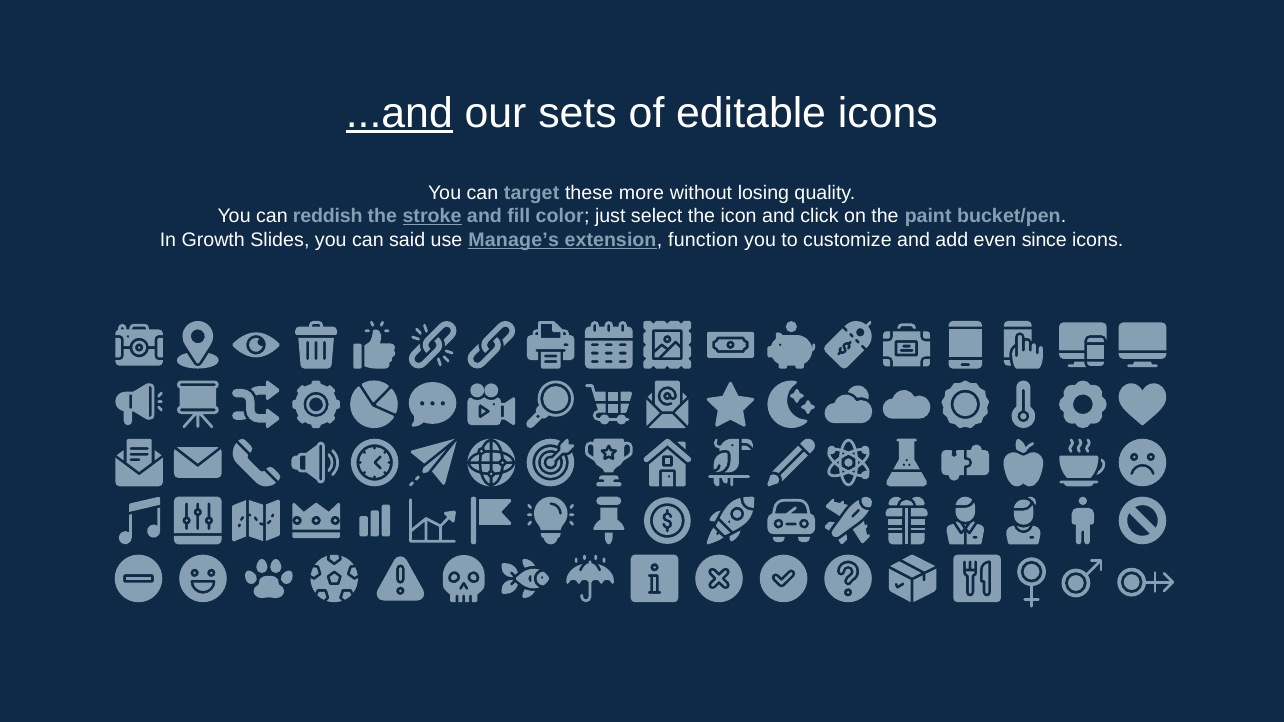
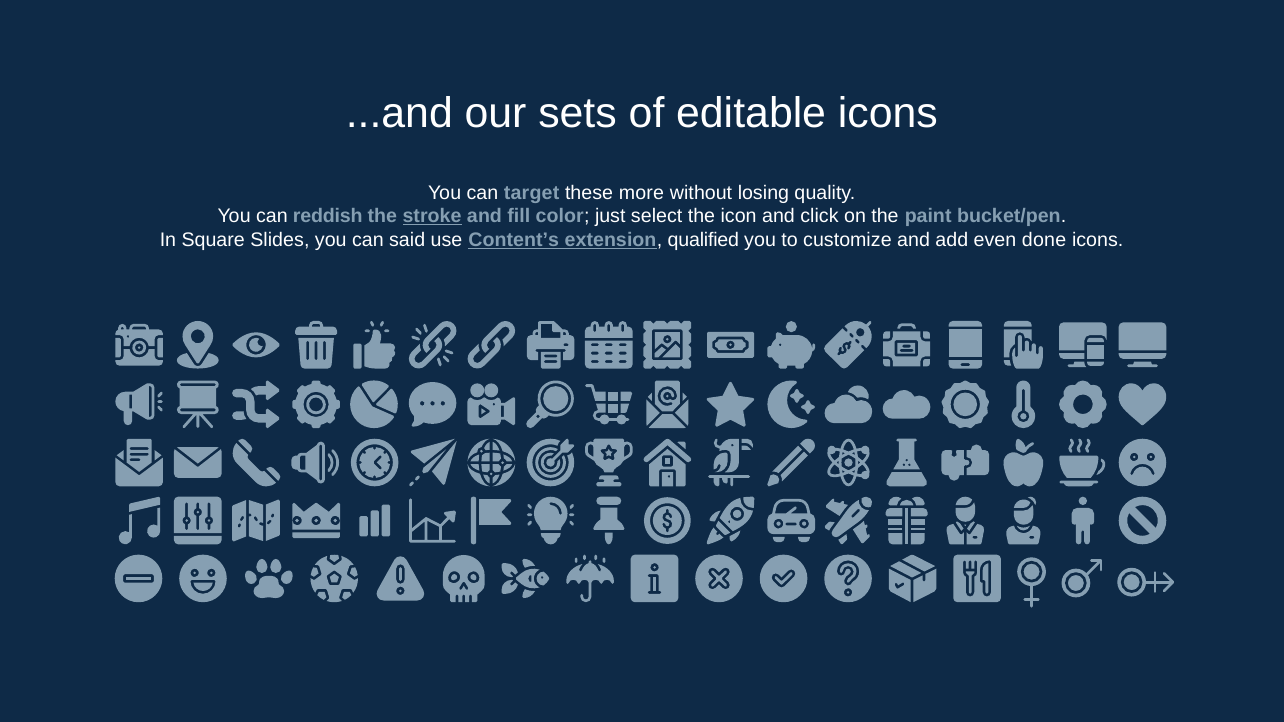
...and underline: present -> none (399, 113)
Growth: Growth -> Square (213, 240)
Manage’s: Manage’s -> Content’s (514, 240)
function: function -> qualified (703, 240)
since: since -> done (1044, 240)
